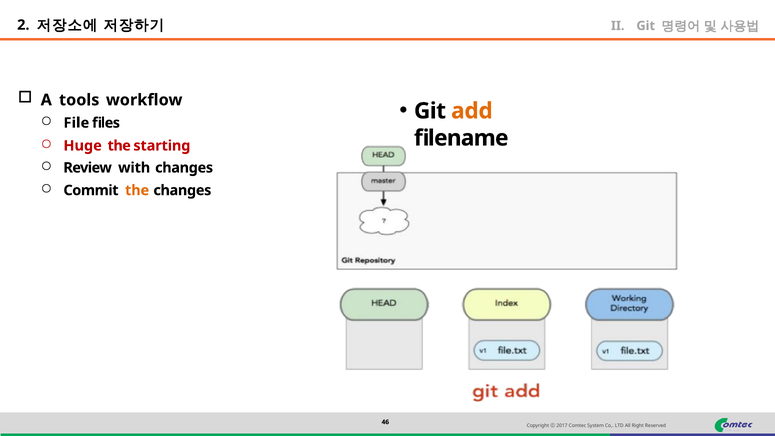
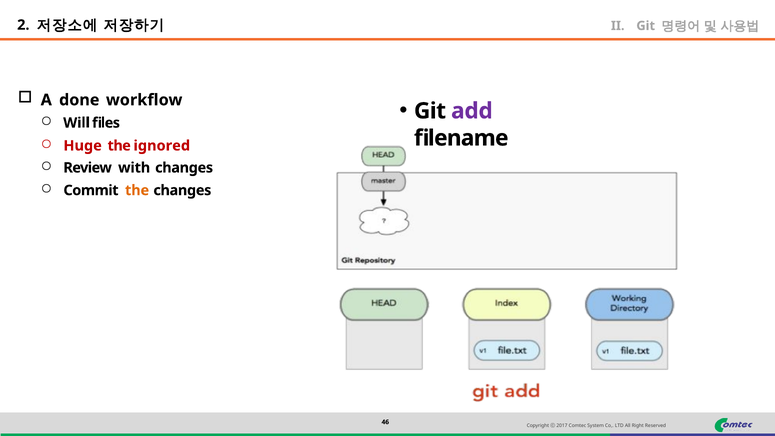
tools: tools -> done (79, 100)
add colour: orange -> purple (472, 111)
File: File -> Will (77, 123)
starting: starting -> ignored (162, 146)
